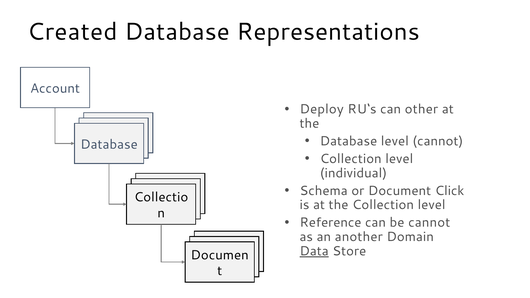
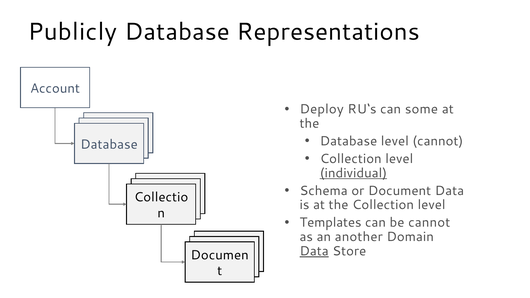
Created: Created -> Publicly (72, 32)
other: other -> some (421, 109)
individual underline: none -> present (353, 173)
Document Click: Click -> Data (449, 191)
Reference: Reference -> Templates (331, 223)
